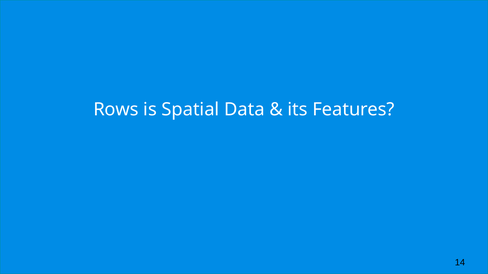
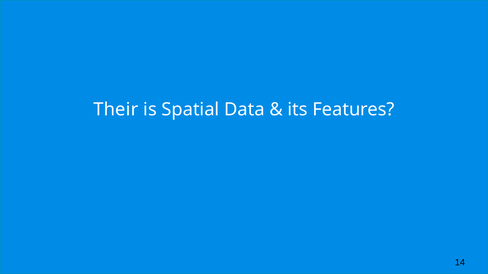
Rows: Rows -> Their (116, 110)
